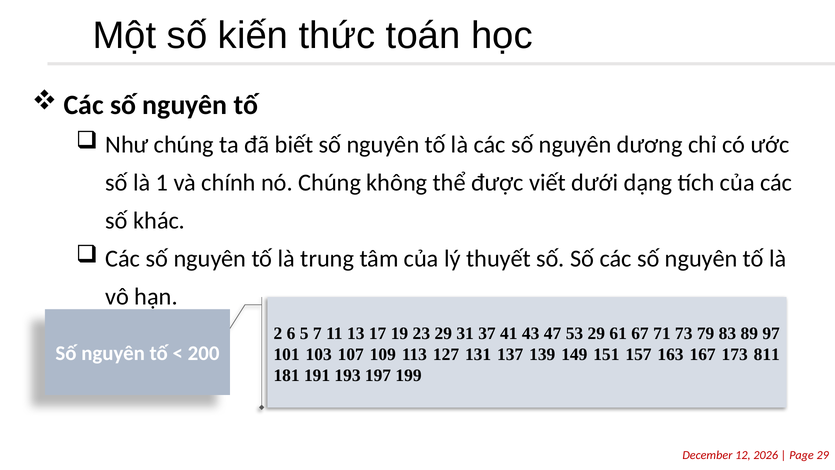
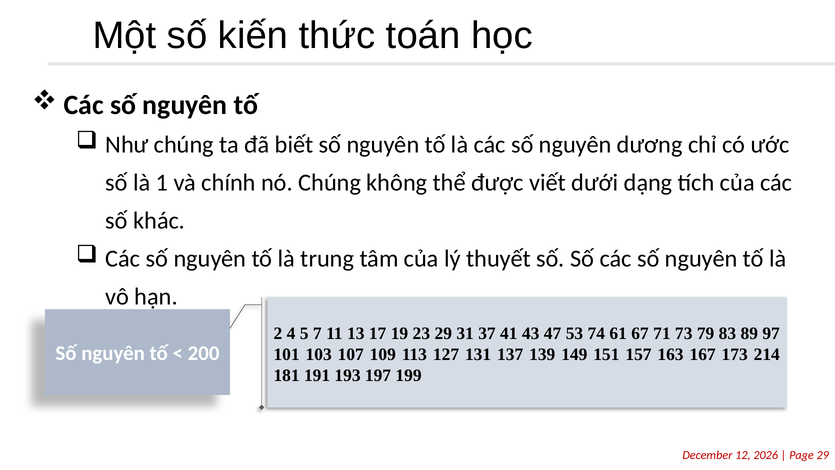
6: 6 -> 4 (291, 333)
53 29: 29 -> 74 (596, 333)
811: 811 -> 214 (767, 354)
